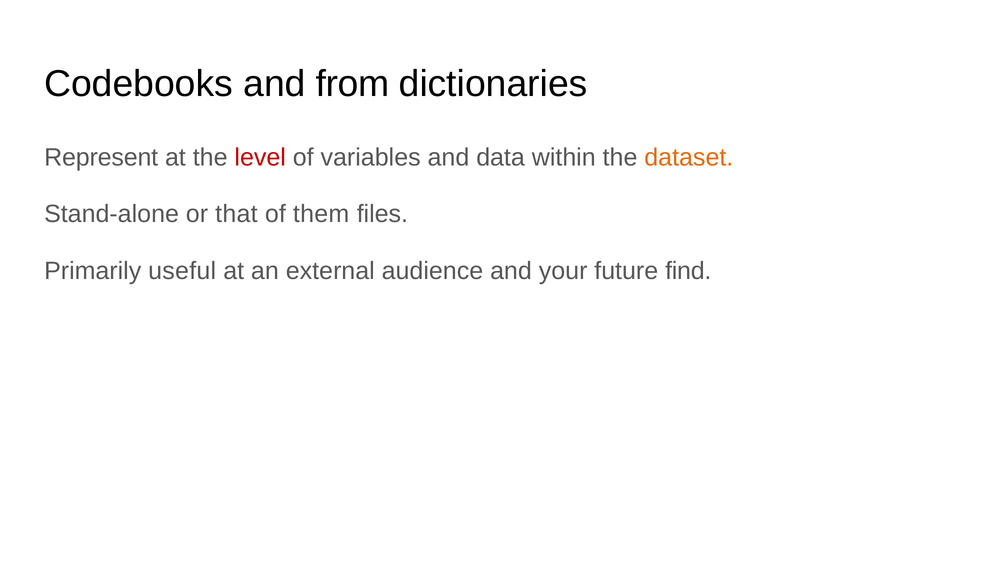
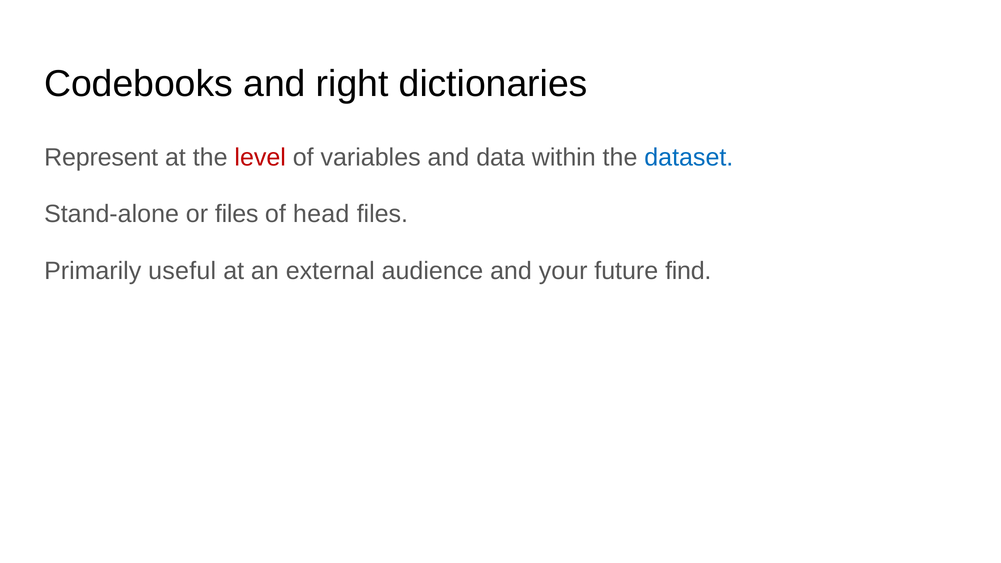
from: from -> right (352, 84)
dataset colour: orange -> blue (689, 157)
or that: that -> files (237, 214)
them: them -> head (321, 214)
